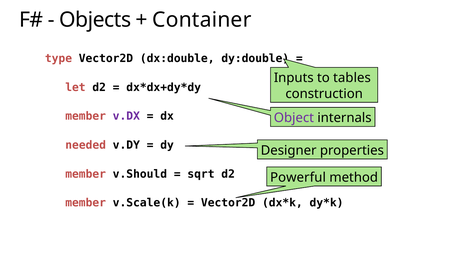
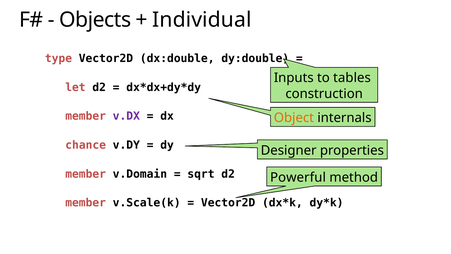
Container: Container -> Individual (202, 20)
Object colour: purple -> orange (294, 118)
needed: needed -> chance (86, 145)
v.Should: v.Should -> v.Domain (140, 174)
